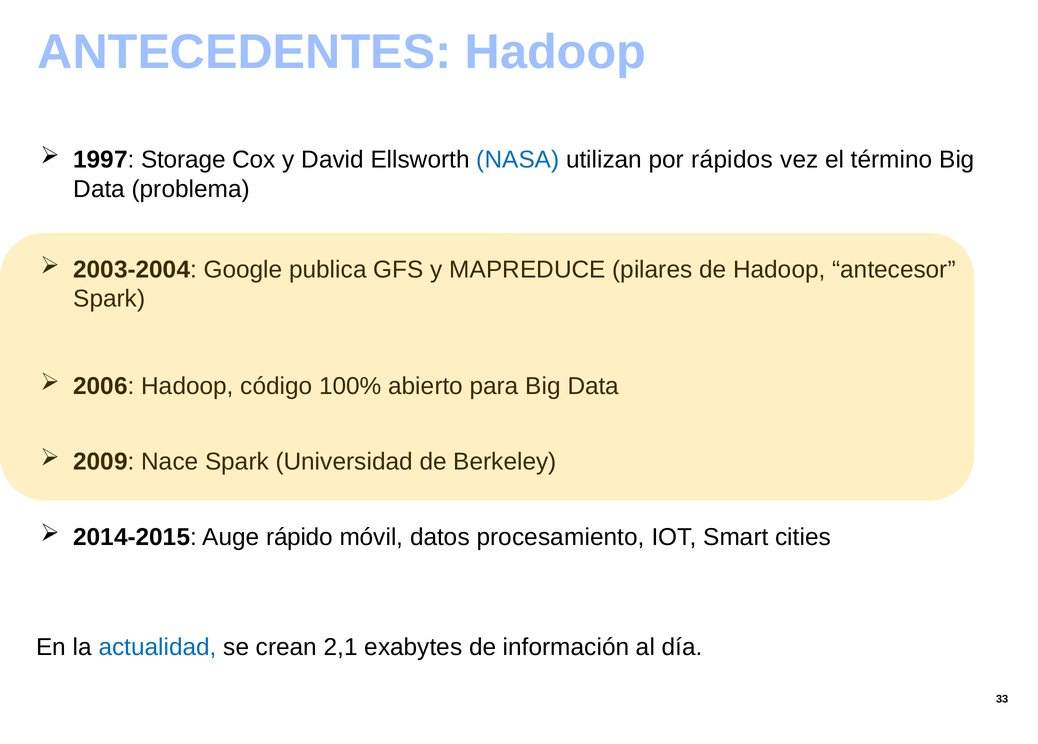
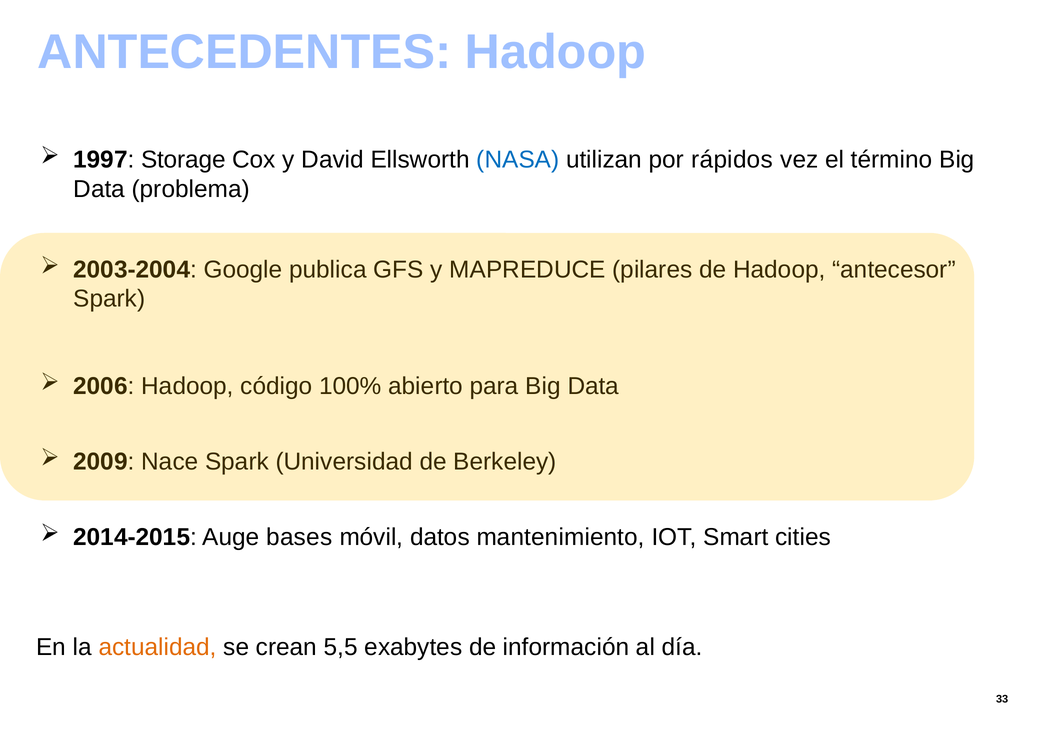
rápido: rápido -> bases (299, 537)
procesamiento: procesamiento -> mantenimiento (561, 537)
actualidad colour: blue -> orange (158, 647)
2,1: 2,1 -> 5,5 (341, 647)
